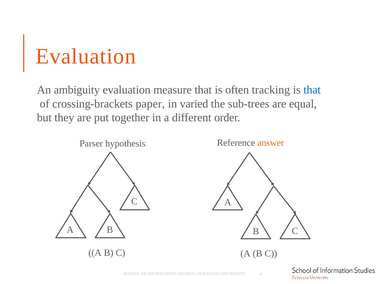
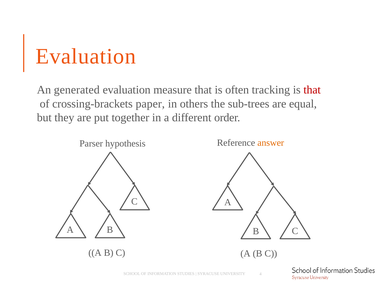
ambiguity: ambiguity -> generated (77, 90)
that colour: blue -> red (312, 90)
varied: varied -> others (194, 104)
